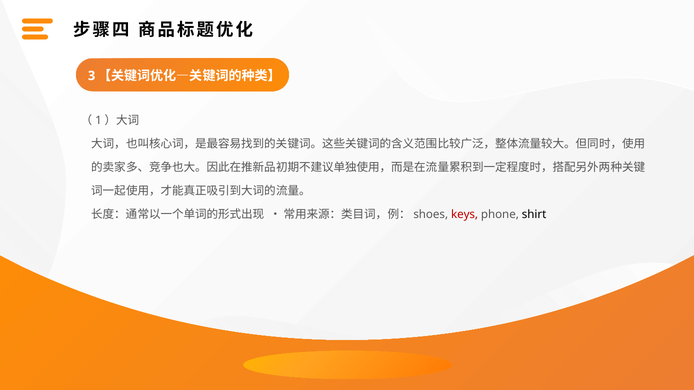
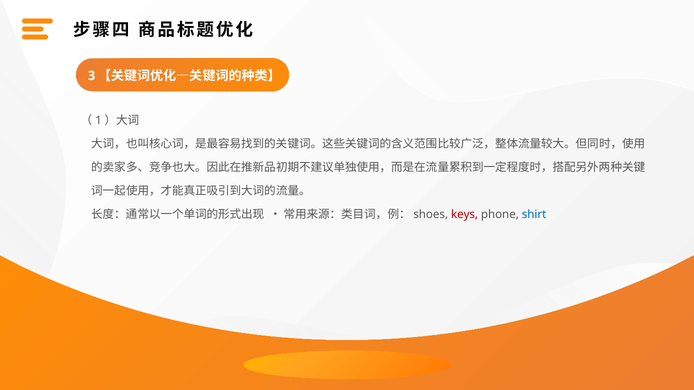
shirt colour: black -> blue (534, 215)
